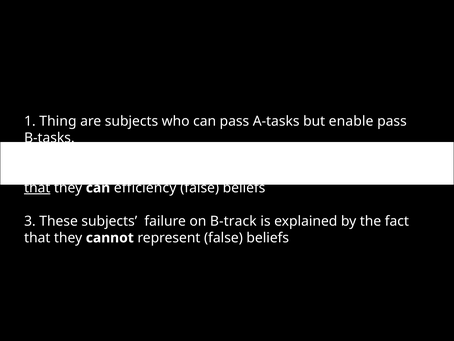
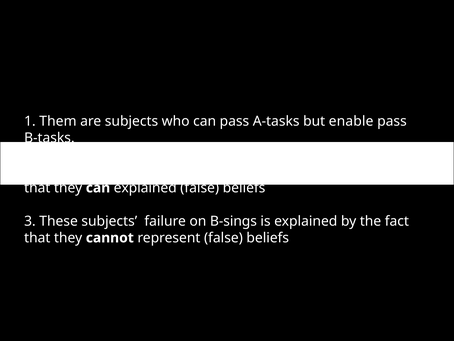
Thing: Thing -> Them (58, 121)
that underline: present -> none (37, 188)
can efficiency: efficiency -> explained (145, 188)
B-track: B-track -> B-sings (233, 221)
